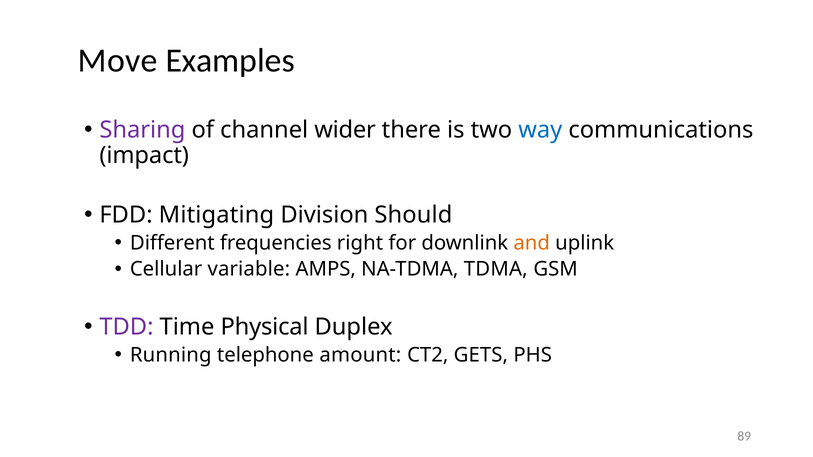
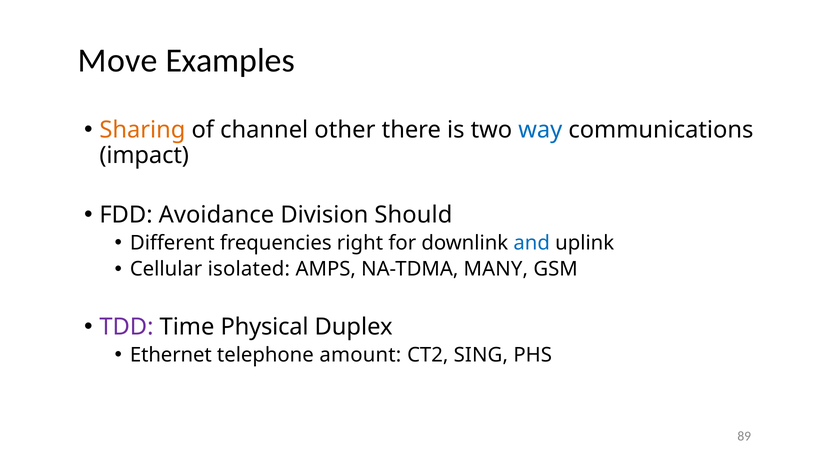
Sharing colour: purple -> orange (142, 130)
wider: wider -> other (345, 130)
Mitigating: Mitigating -> Avoidance (216, 215)
and colour: orange -> blue (532, 243)
variable: variable -> isolated (249, 269)
TDMA: TDMA -> MANY (496, 269)
Running: Running -> Ethernet (171, 355)
GETS: GETS -> SING (481, 355)
